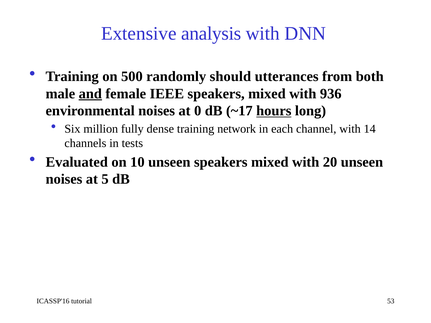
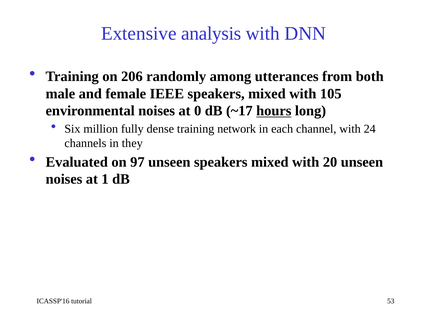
500: 500 -> 206 (132, 76)
should: should -> among (230, 76)
and underline: present -> none (90, 94)
936: 936 -> 105 (331, 94)
14: 14 -> 24 (370, 129)
tests: tests -> they (132, 143)
10: 10 -> 97 (137, 162)
5: 5 -> 1 (105, 179)
